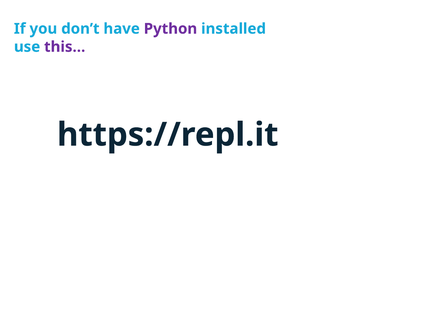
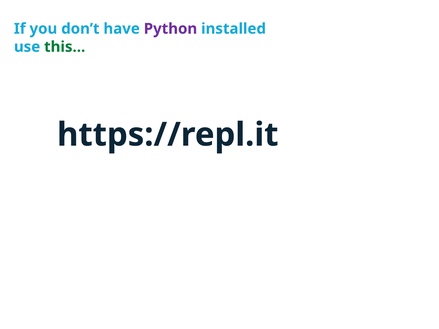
this… colour: purple -> green (65, 47)
